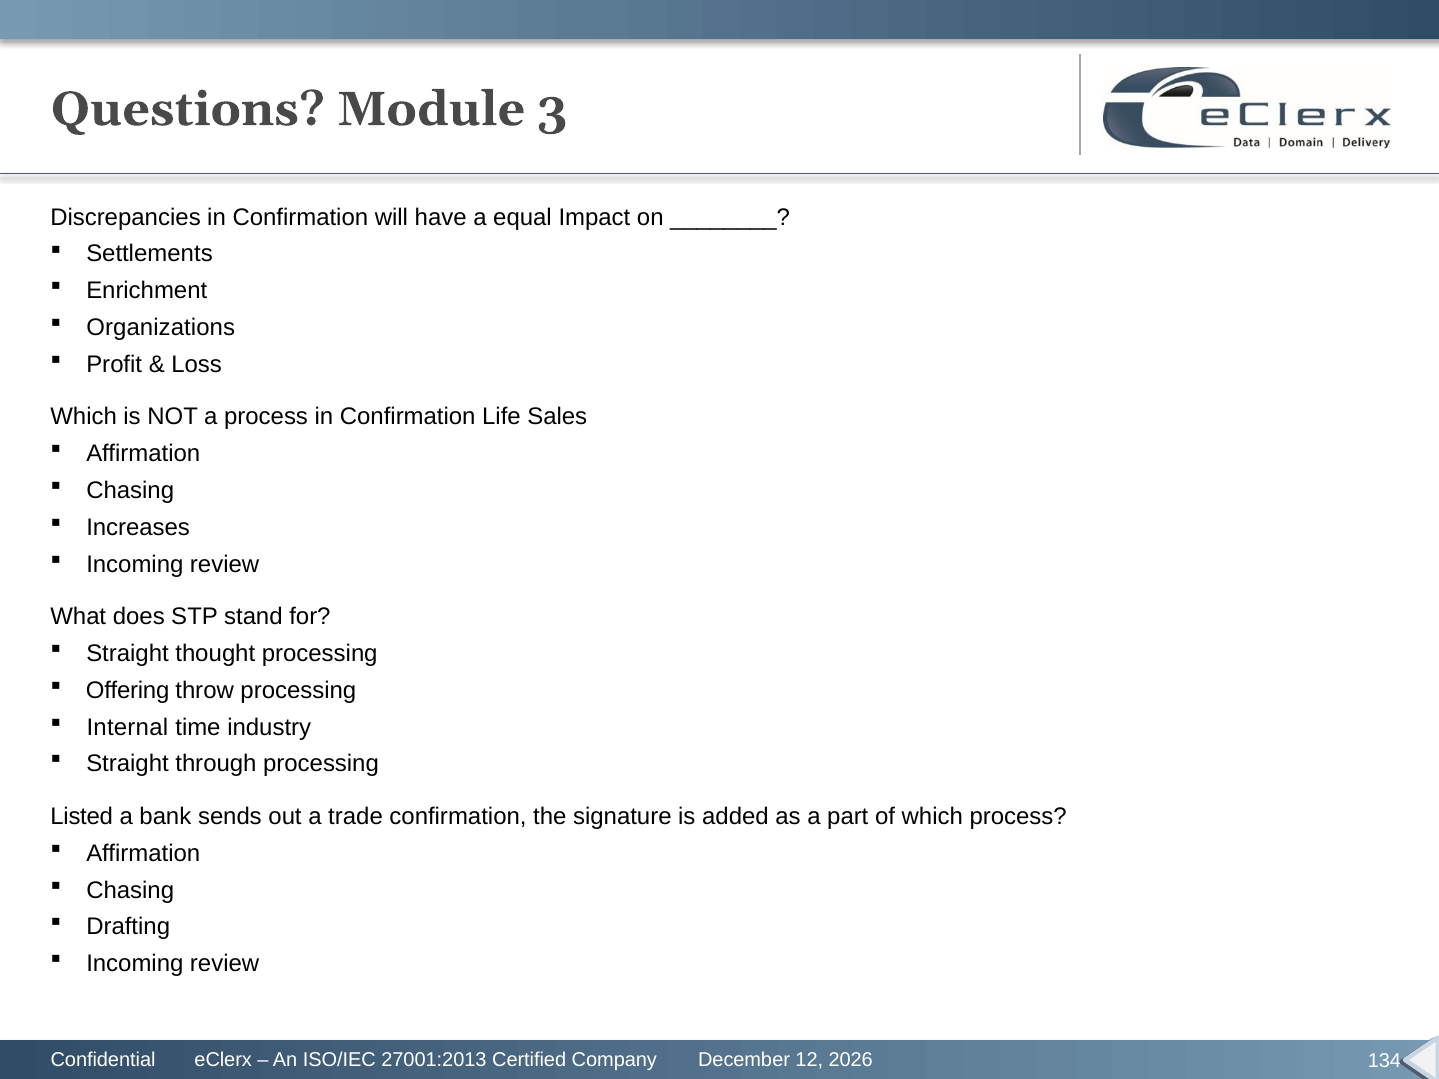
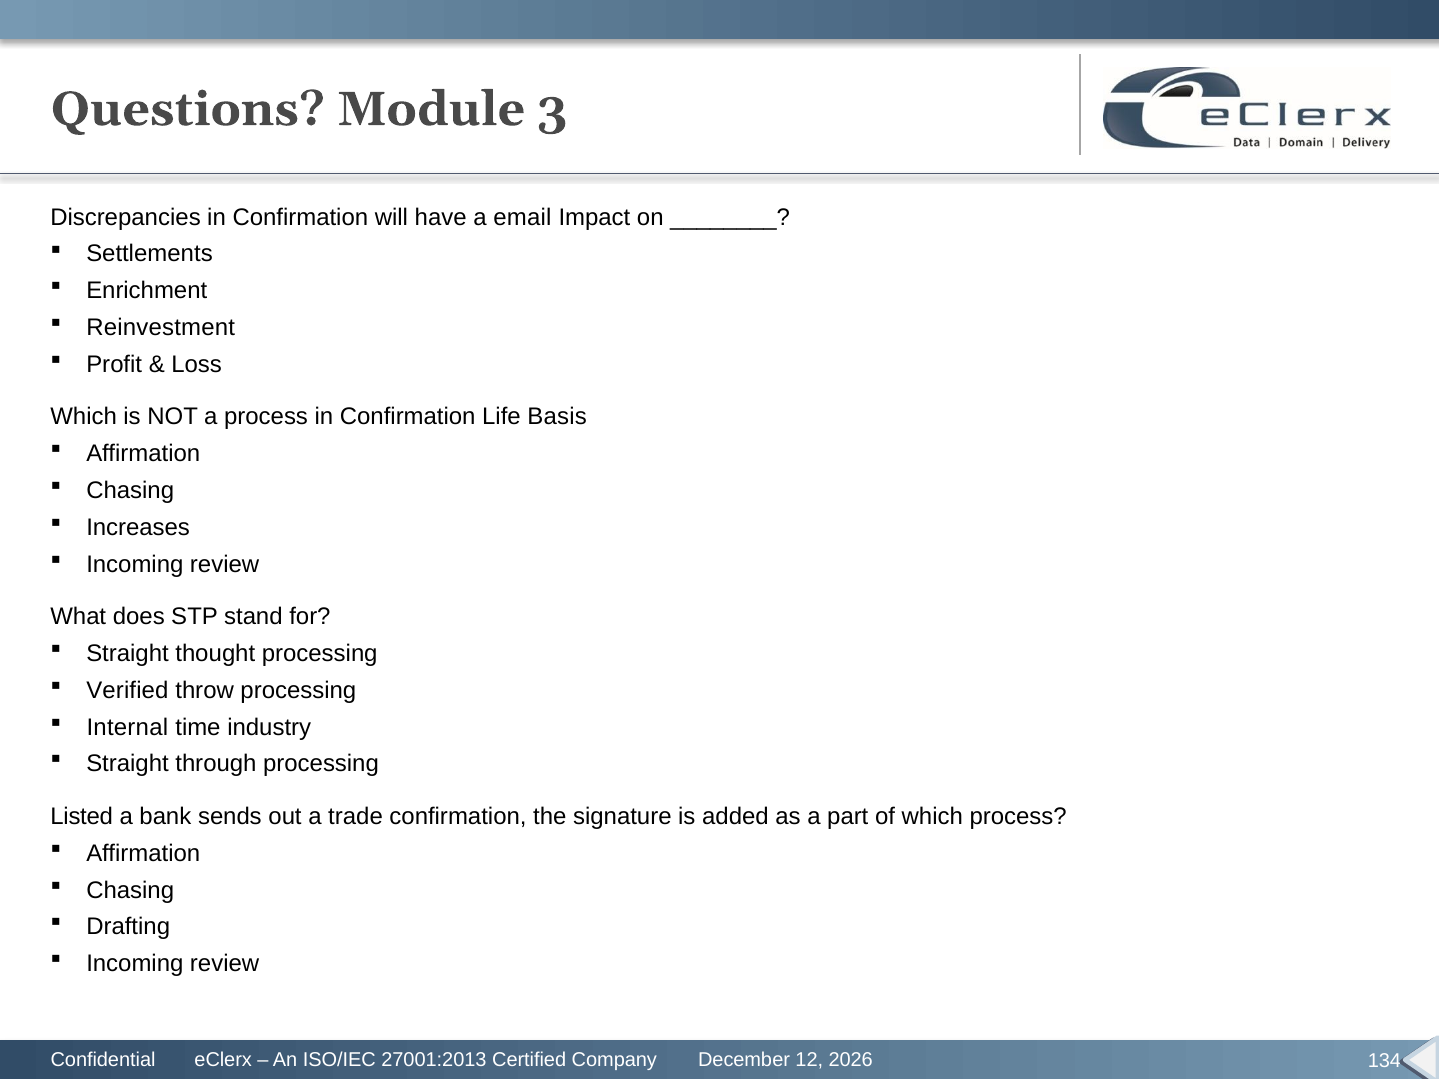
equal: equal -> email (522, 217)
Organizations: Organizations -> Reinvestment (161, 328)
Sales: Sales -> Basis (557, 417)
Offering: Offering -> Verified (127, 691)
